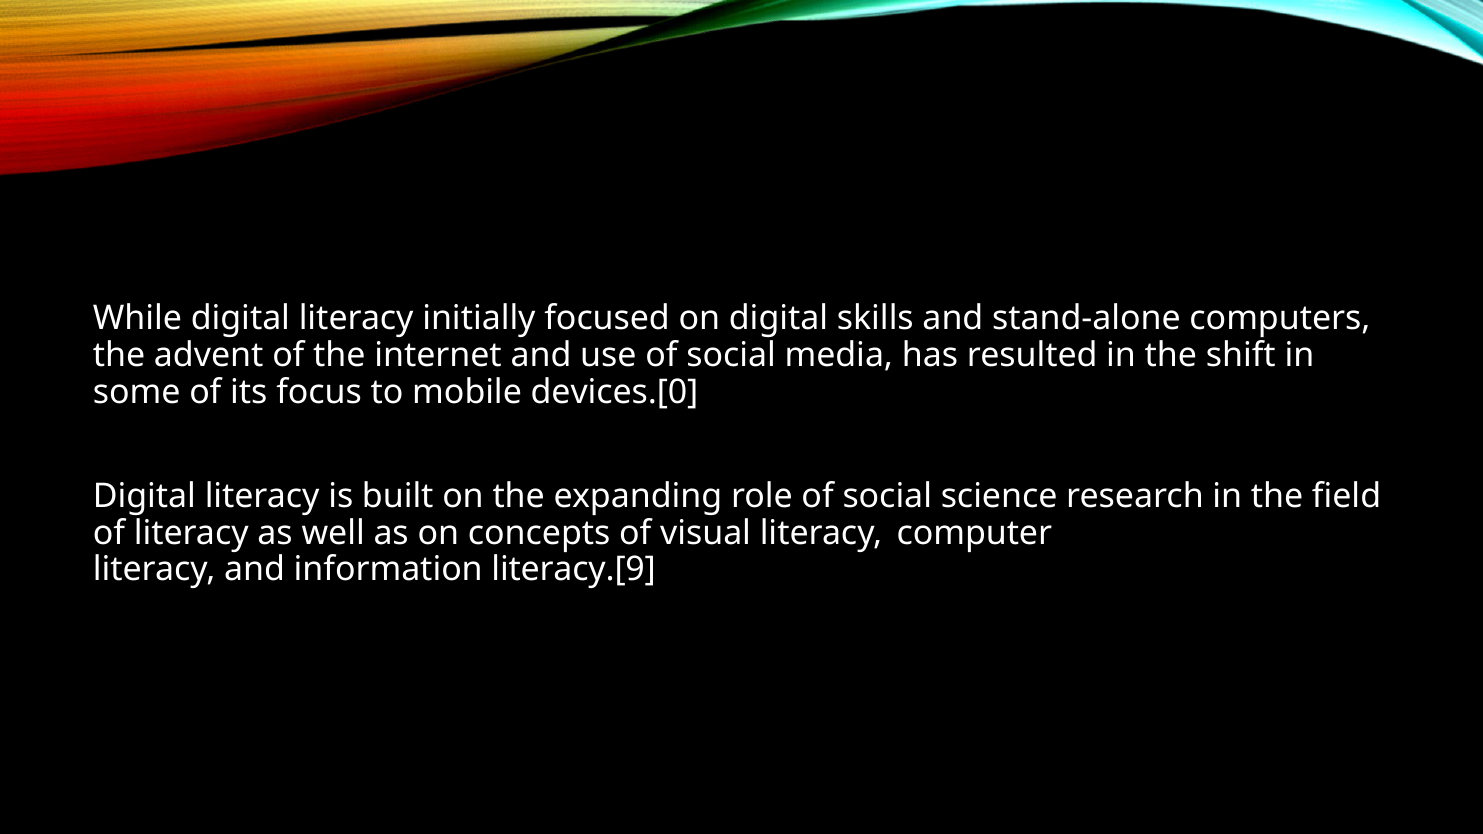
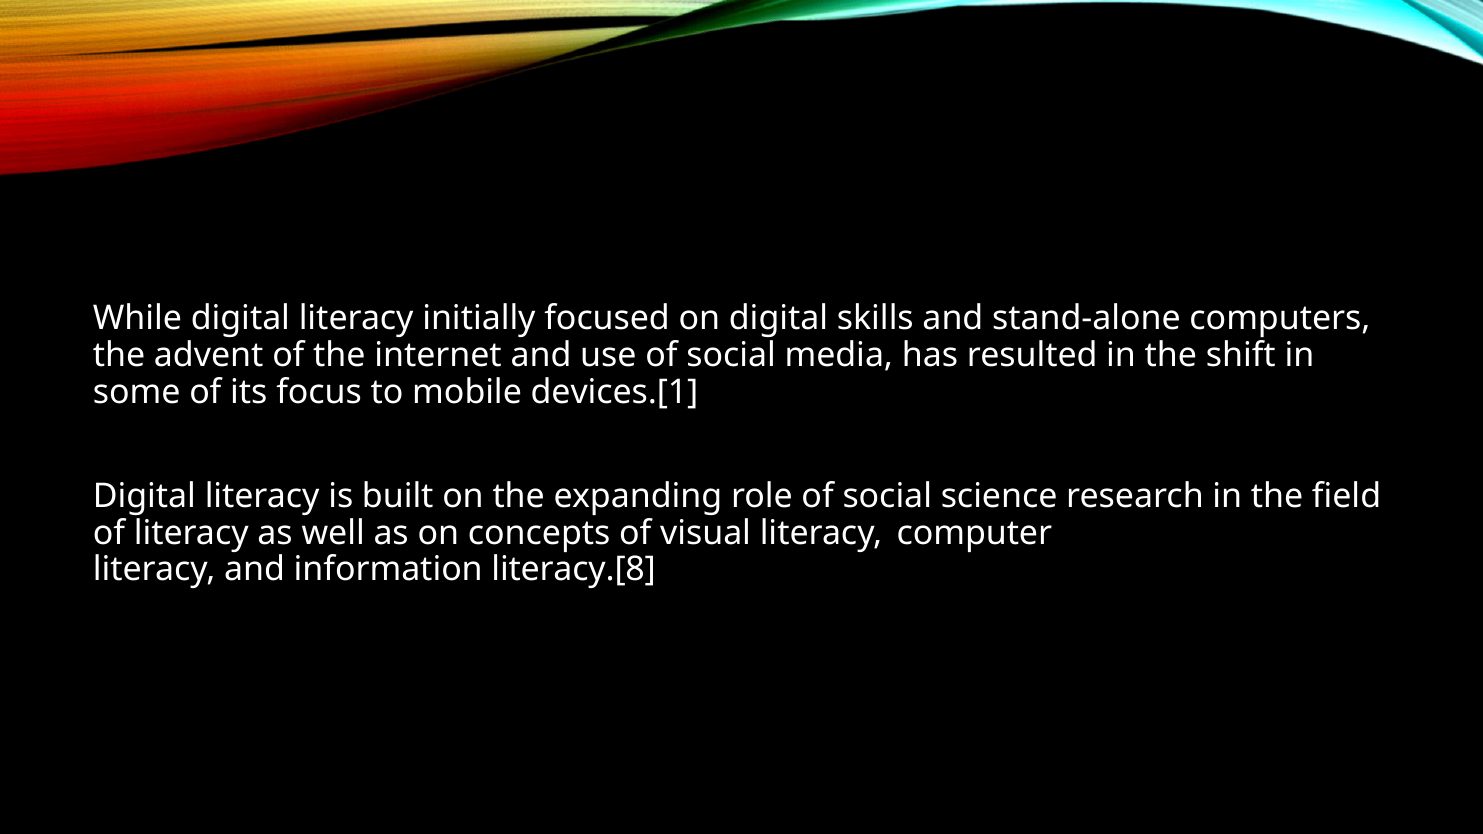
devices.[0: devices.[0 -> devices.[1 (615, 392)
literacy.[9: literacy.[9 -> literacy.[8 (574, 570)
